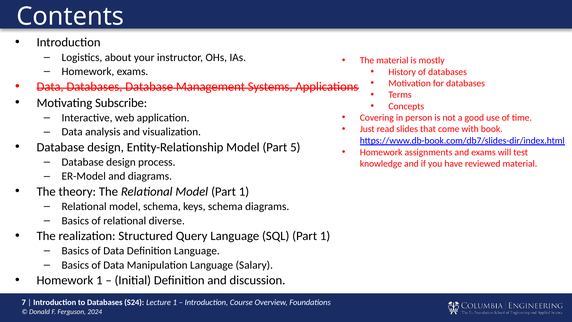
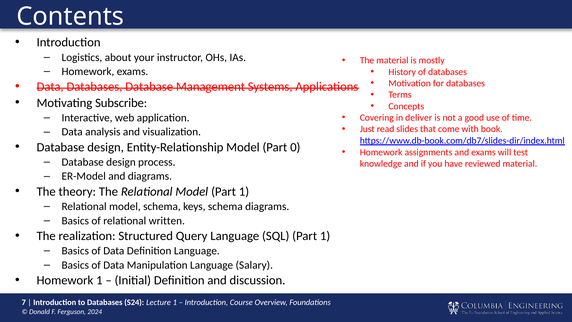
person: person -> deliver (419, 118)
5: 5 -> 0 (295, 147)
diverse: diverse -> written (167, 221)
